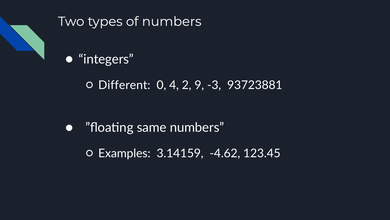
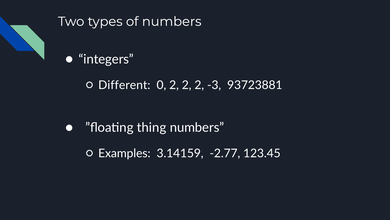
0 4: 4 -> 2 (174, 85)
9: 9 -> 2 (199, 85)
same: same -> thing (152, 127)
-4.62: -4.62 -> -2.77 (225, 153)
